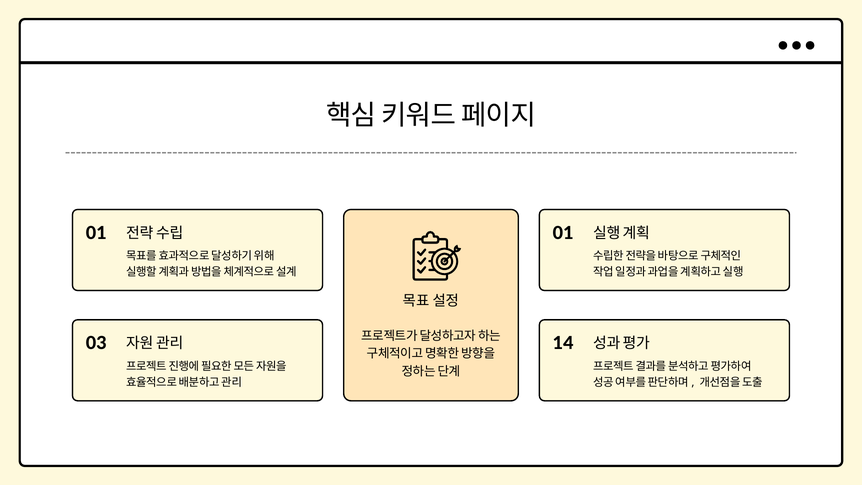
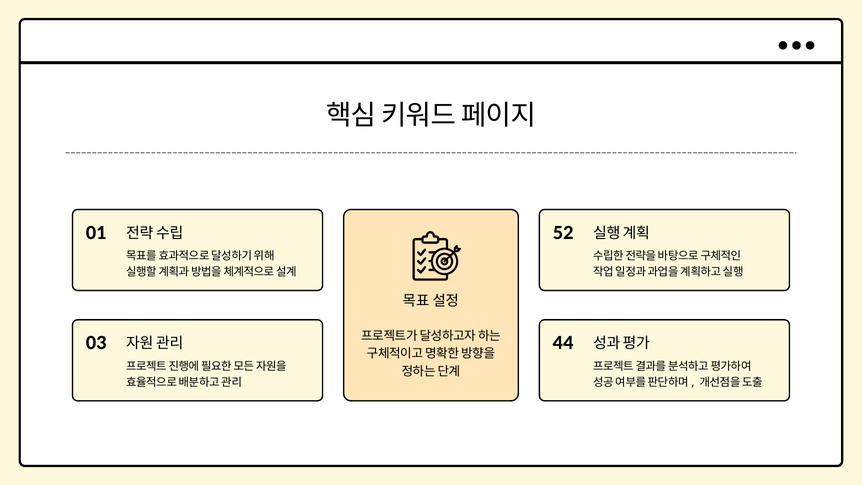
01 01: 01 -> 52 (563, 233)
14: 14 -> 44 (563, 343)
